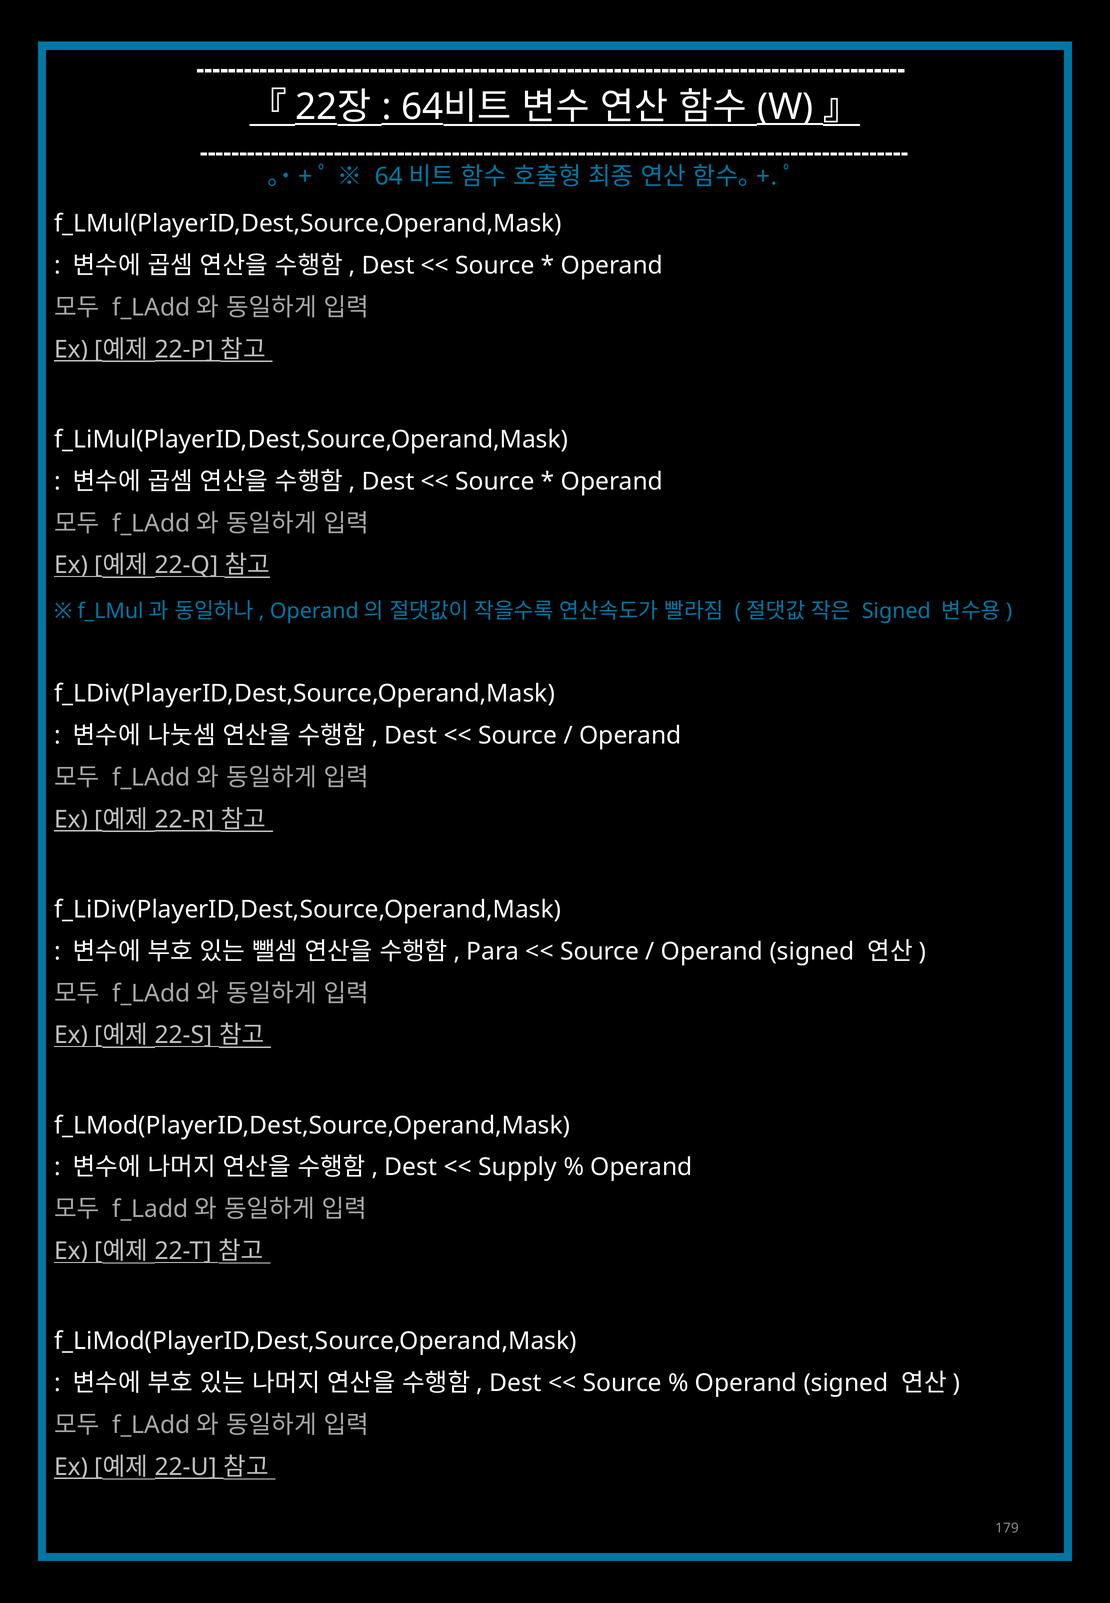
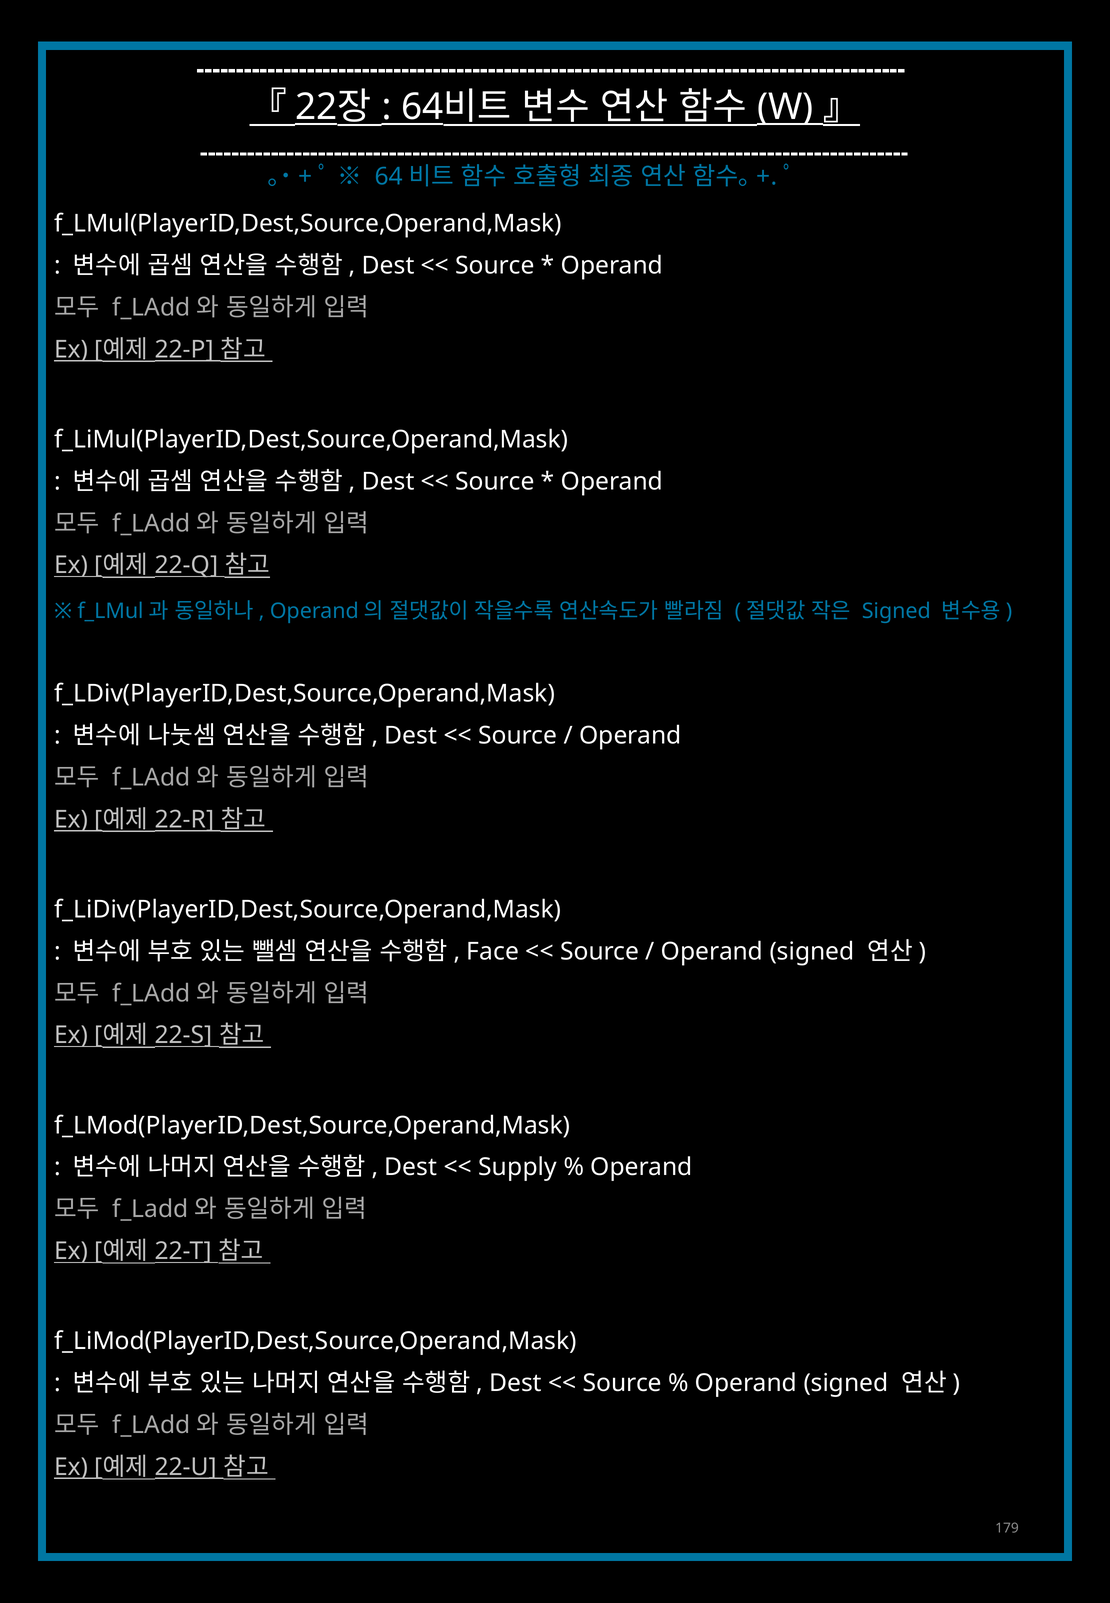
Para: Para -> Face (493, 952)
